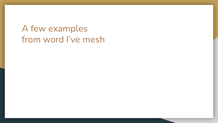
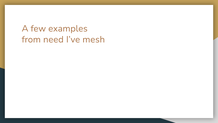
word: word -> need (53, 39)
